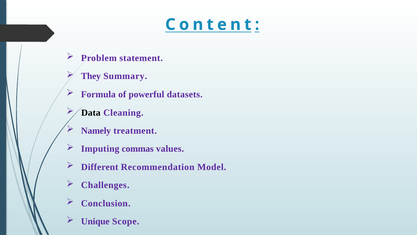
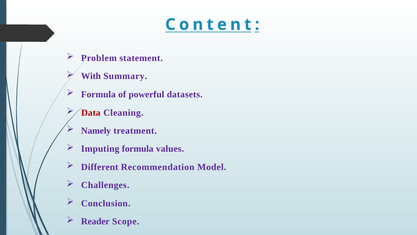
They: They -> With (91, 76)
Data colour: black -> red (91, 112)
Imputing commas: commas -> formula (138, 149)
Unique: Unique -> Reader (95, 221)
